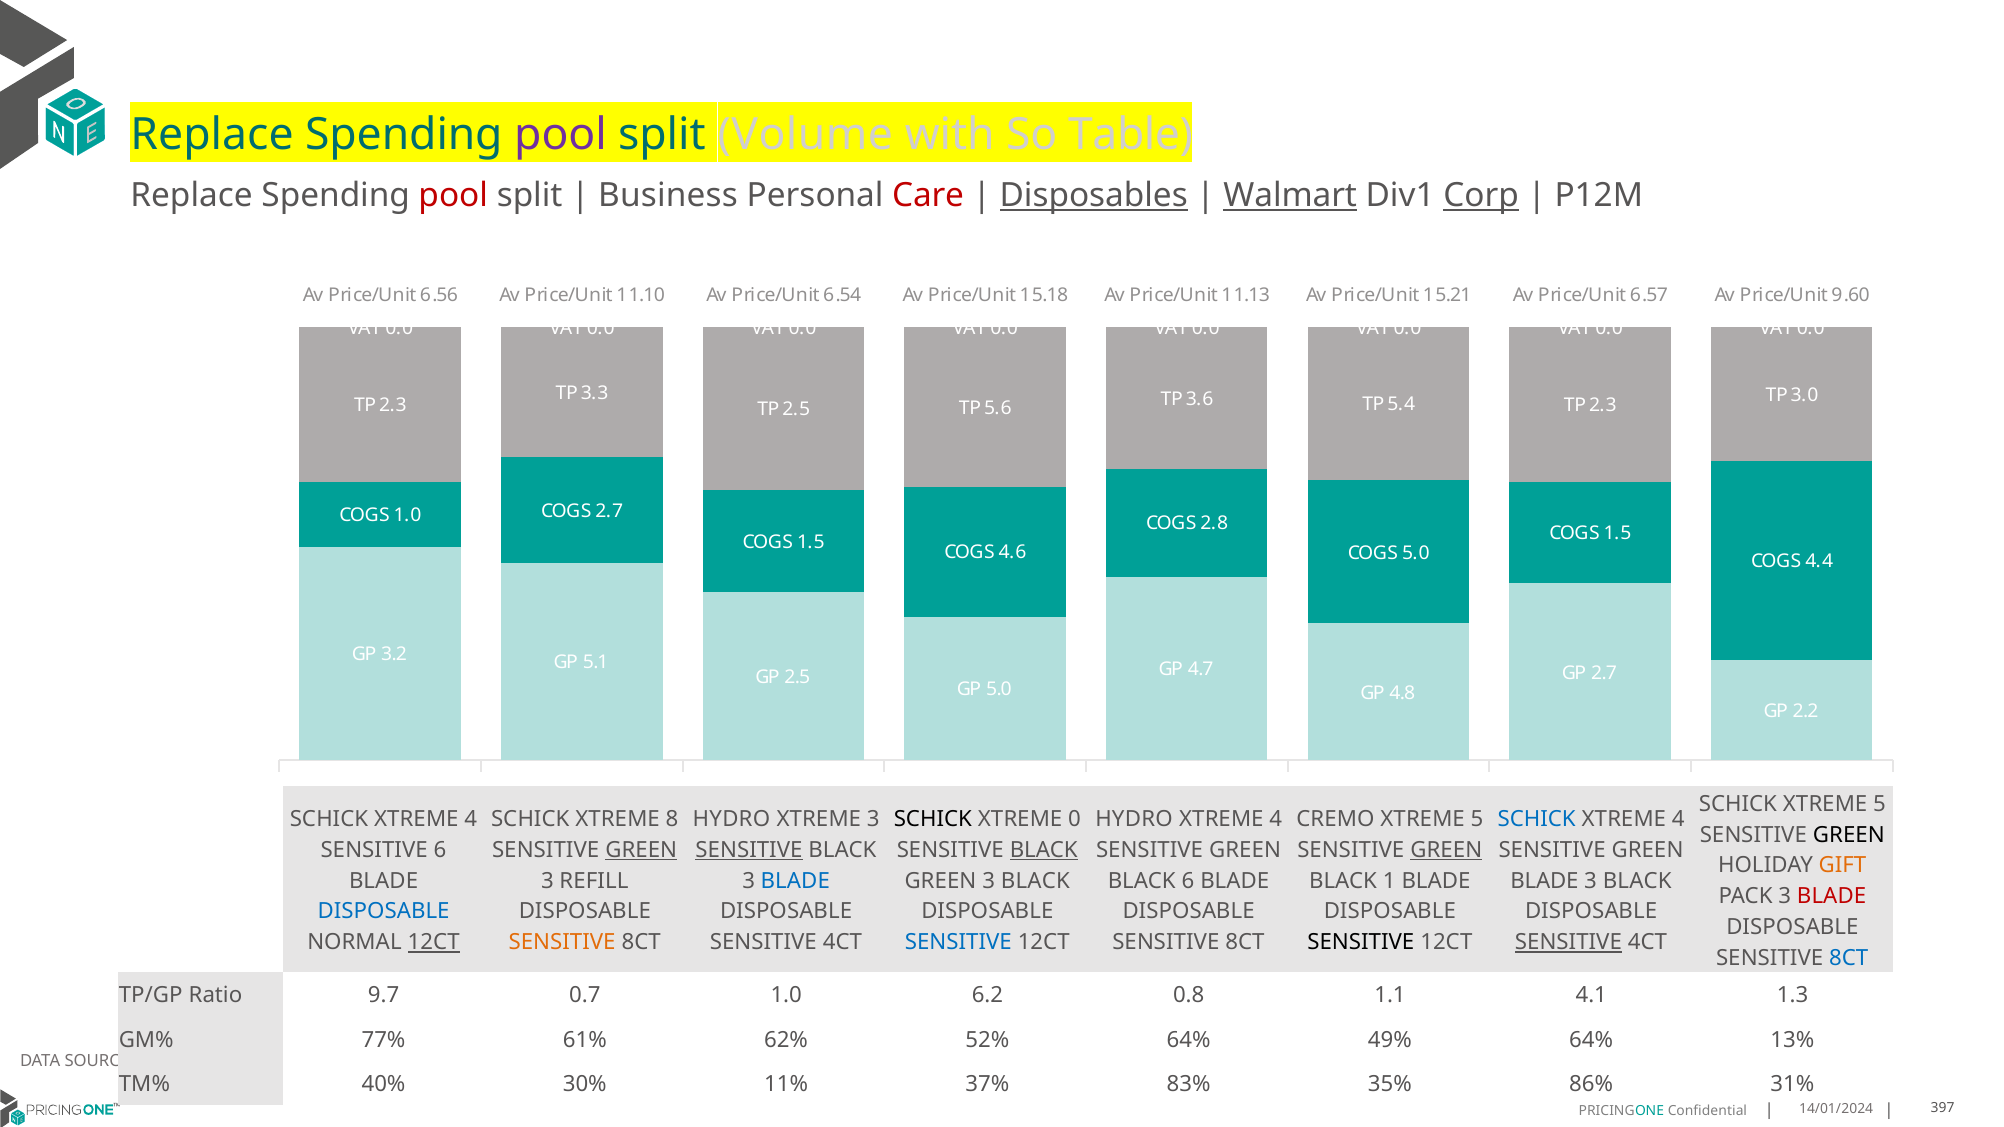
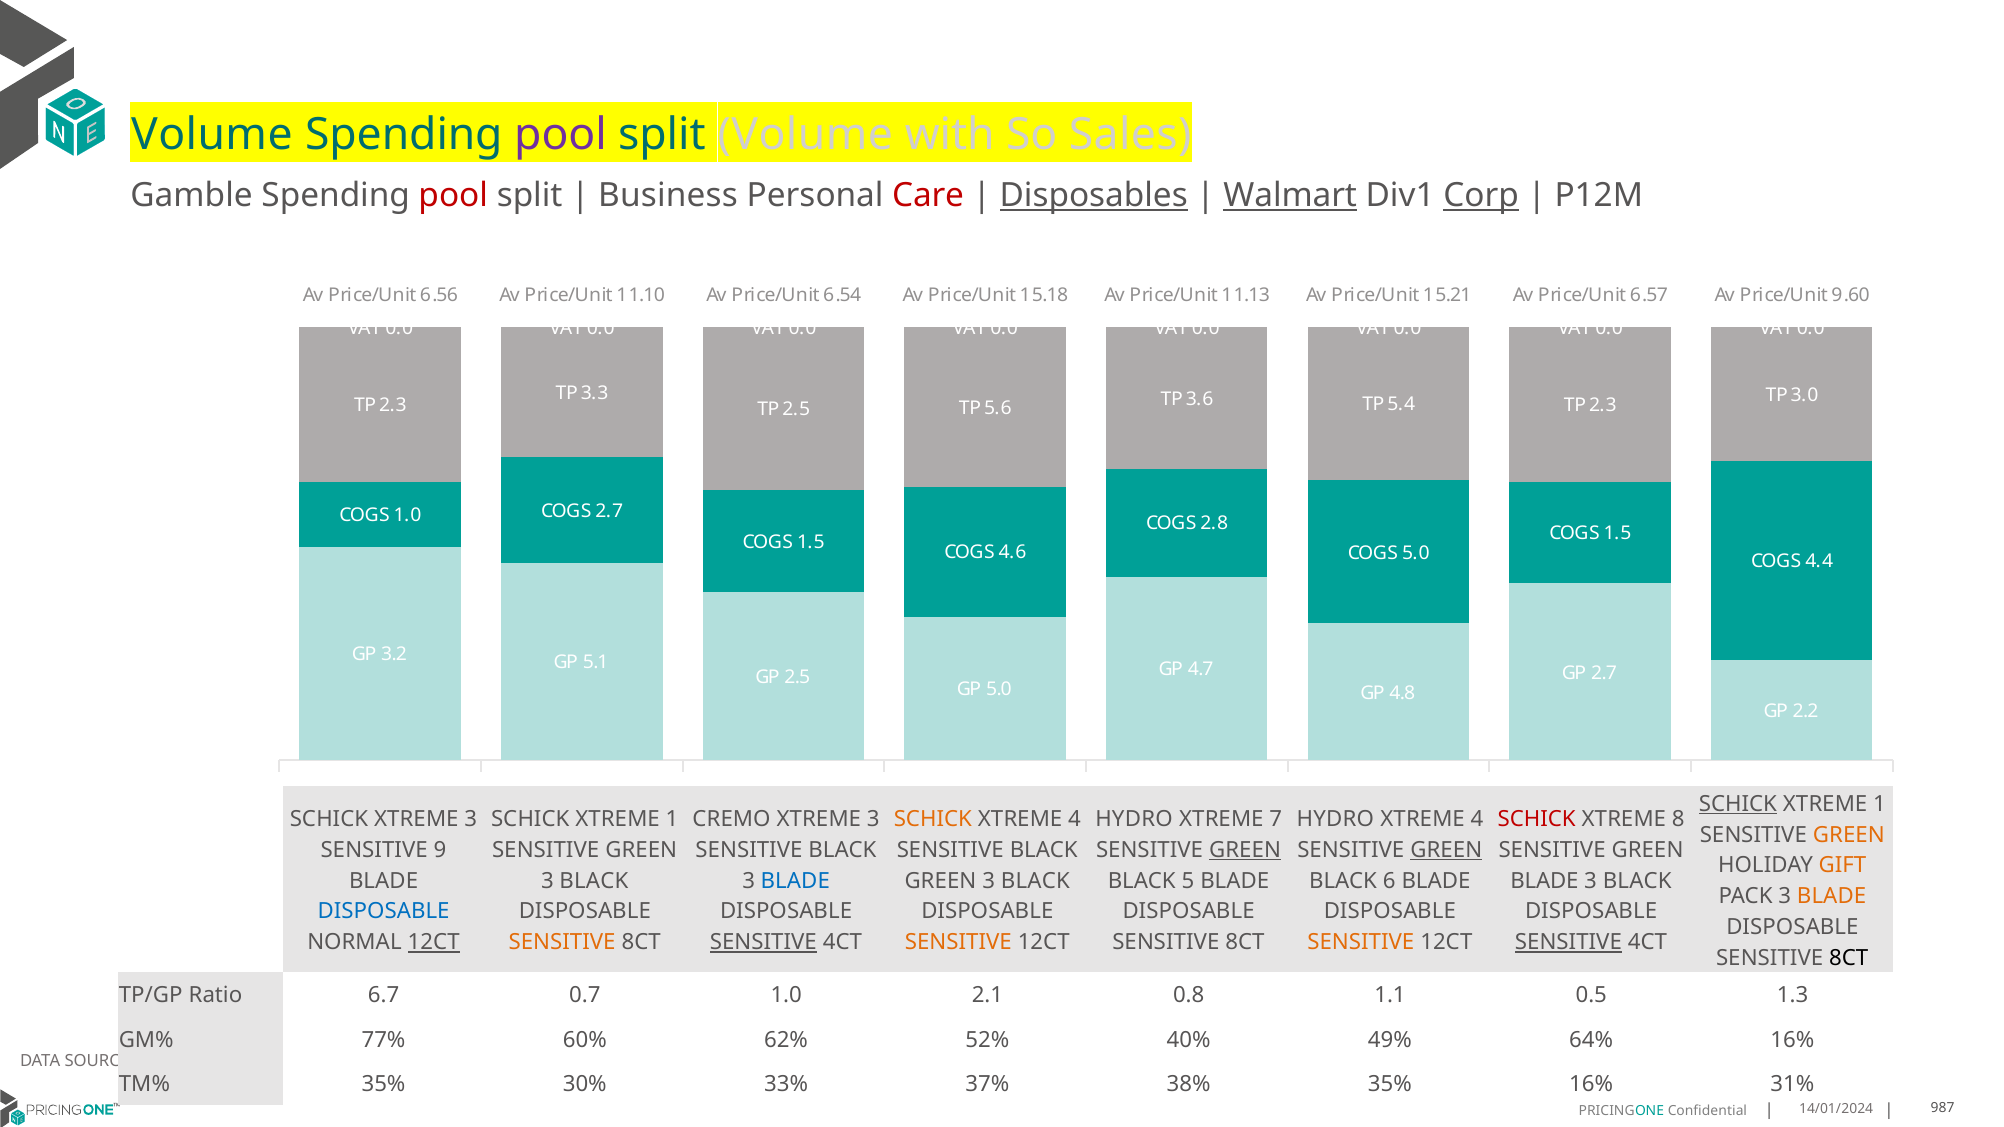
Replace: Replace -> Volume (212, 135)
Table: Table -> Sales (1130, 135)
Replace: Replace -> Gamble (192, 195)
SCHICK underline: none -> present (1738, 804)
5: 5 -> 1 (1880, 804)
4: 4 -> 3 (471, 820)
8: 8 -> 1 (672, 820)
HYDRO: HYDRO -> CREMO (732, 820)
SCHICK colour: black -> orange (933, 820)
0: 0 -> 4 (1075, 820)
4: 4 -> 7 (1276, 820)
CREMO: CREMO -> HYDRO (1335, 820)
5: 5 -> 4 (1477, 820)
SCHICK colour: blue -> red (1537, 820)
4: 4 -> 8 (1678, 820)
GREEN colour: black -> orange (1849, 835)
SENSITIVE 6: 6 -> 9 (440, 850)
GREEN underline: present -> none (641, 850)
SENSITIVE underline: present -> none (749, 850)
BLACK underline: present -> none (1044, 850)
GREEN underline: none -> present (1245, 850)
REFILL: REFILL -> BLACK (594, 881)
BLACK 6: 6 -> 5 (1188, 881)
1: 1 -> 6 (1389, 881)
BLADE colour: red -> orange (1832, 896)
SENSITIVE underline: none -> present (763, 943)
SENSITIVE colour: blue -> orange (958, 943)
SENSITIVE colour: black -> orange (1361, 943)
8CT colour: blue -> black (1849, 958)
9.7: 9.7 -> 6.7 (384, 996)
6.2: 6.2 -> 2.1 (987, 996)
4.1: 4.1 -> 0.5 (1591, 996)
61%: 61% -> 60% (585, 1040)
52% 64%: 64% -> 40% (1189, 1040)
64% 13%: 13% -> 16% (1792, 1040)
TM% 40%: 40% -> 35% (384, 1084)
11%: 11% -> 33% (786, 1084)
83%: 83% -> 38% (1189, 1084)
35% 86%: 86% -> 16% (1591, 1084)
397: 397 -> 987 (1943, 1108)
